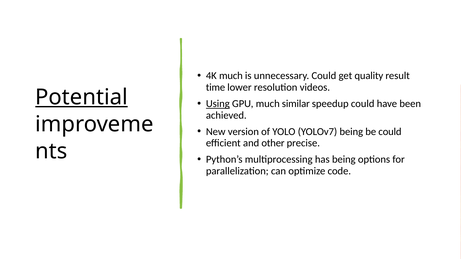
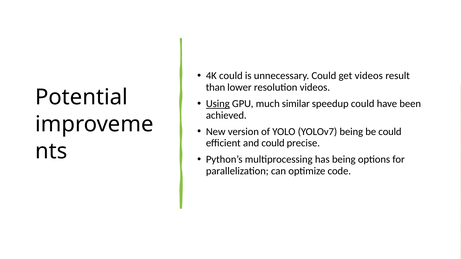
4K much: much -> could (231, 76)
get quality: quality -> videos (369, 76)
time: time -> than (216, 87)
Potential underline: present -> none (82, 97)
and other: other -> could (273, 143)
